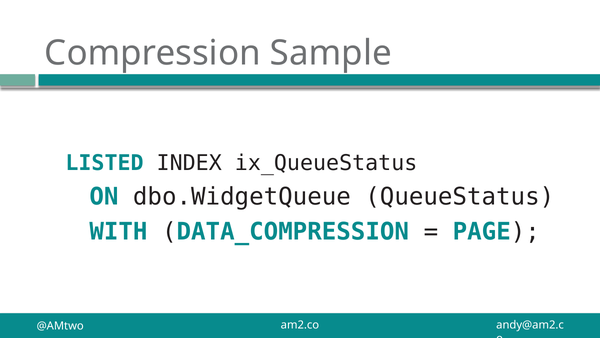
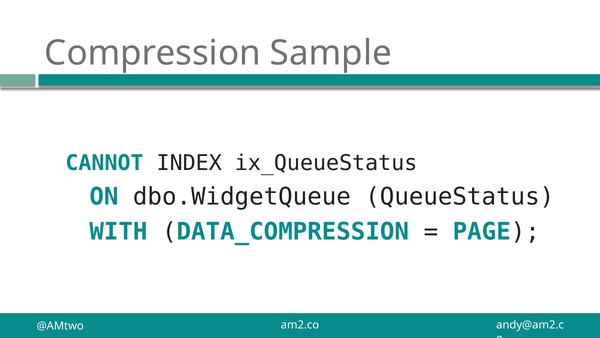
LISTED: LISTED -> CANNOT (105, 163)
